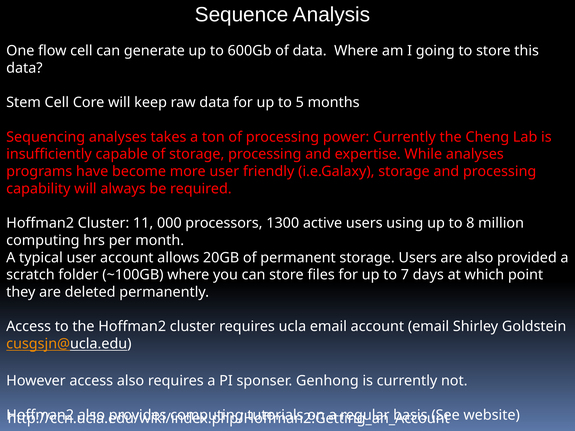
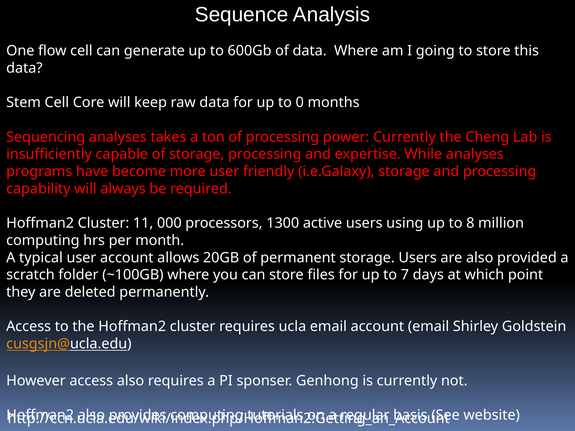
5: 5 -> 0 (300, 103)
